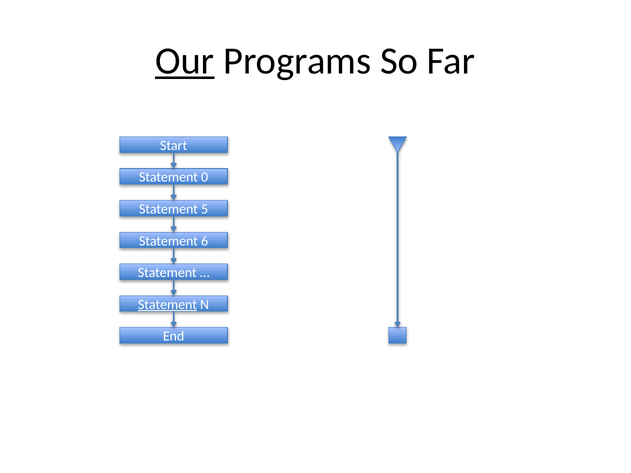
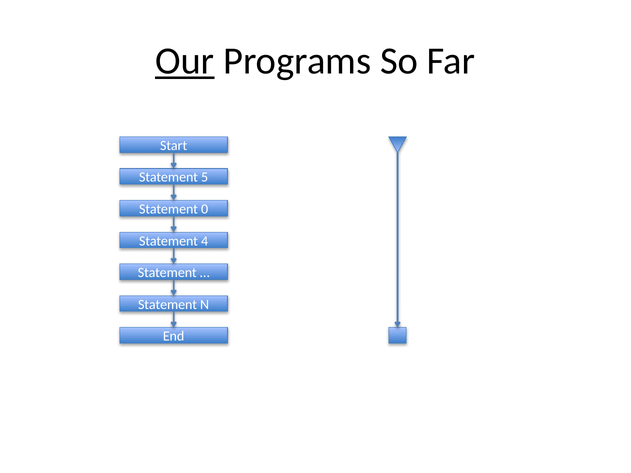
0: 0 -> 5 (205, 177)
5: 5 -> 0 (205, 209)
6: 6 -> 4 (205, 241)
Statement underline: present -> none (167, 305)
